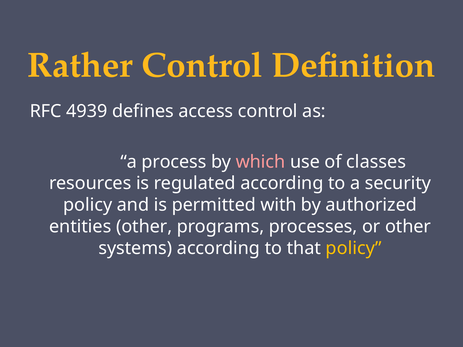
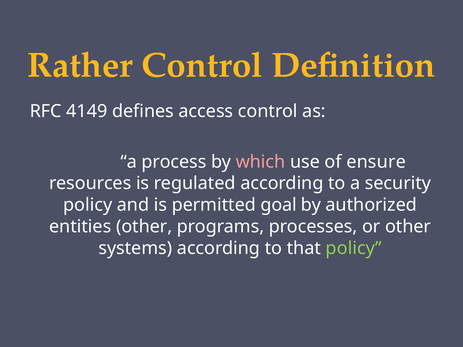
4939: 4939 -> 4149 (87, 111)
classes: classes -> ensure (376, 162)
with: with -> goal (279, 205)
policy colour: yellow -> light green (354, 248)
